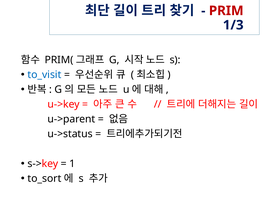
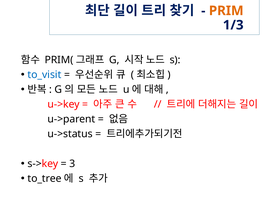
PRIM colour: red -> orange (226, 11)
1: 1 -> 3 (72, 164)
to_sort: to_sort -> to_tree (45, 179)
